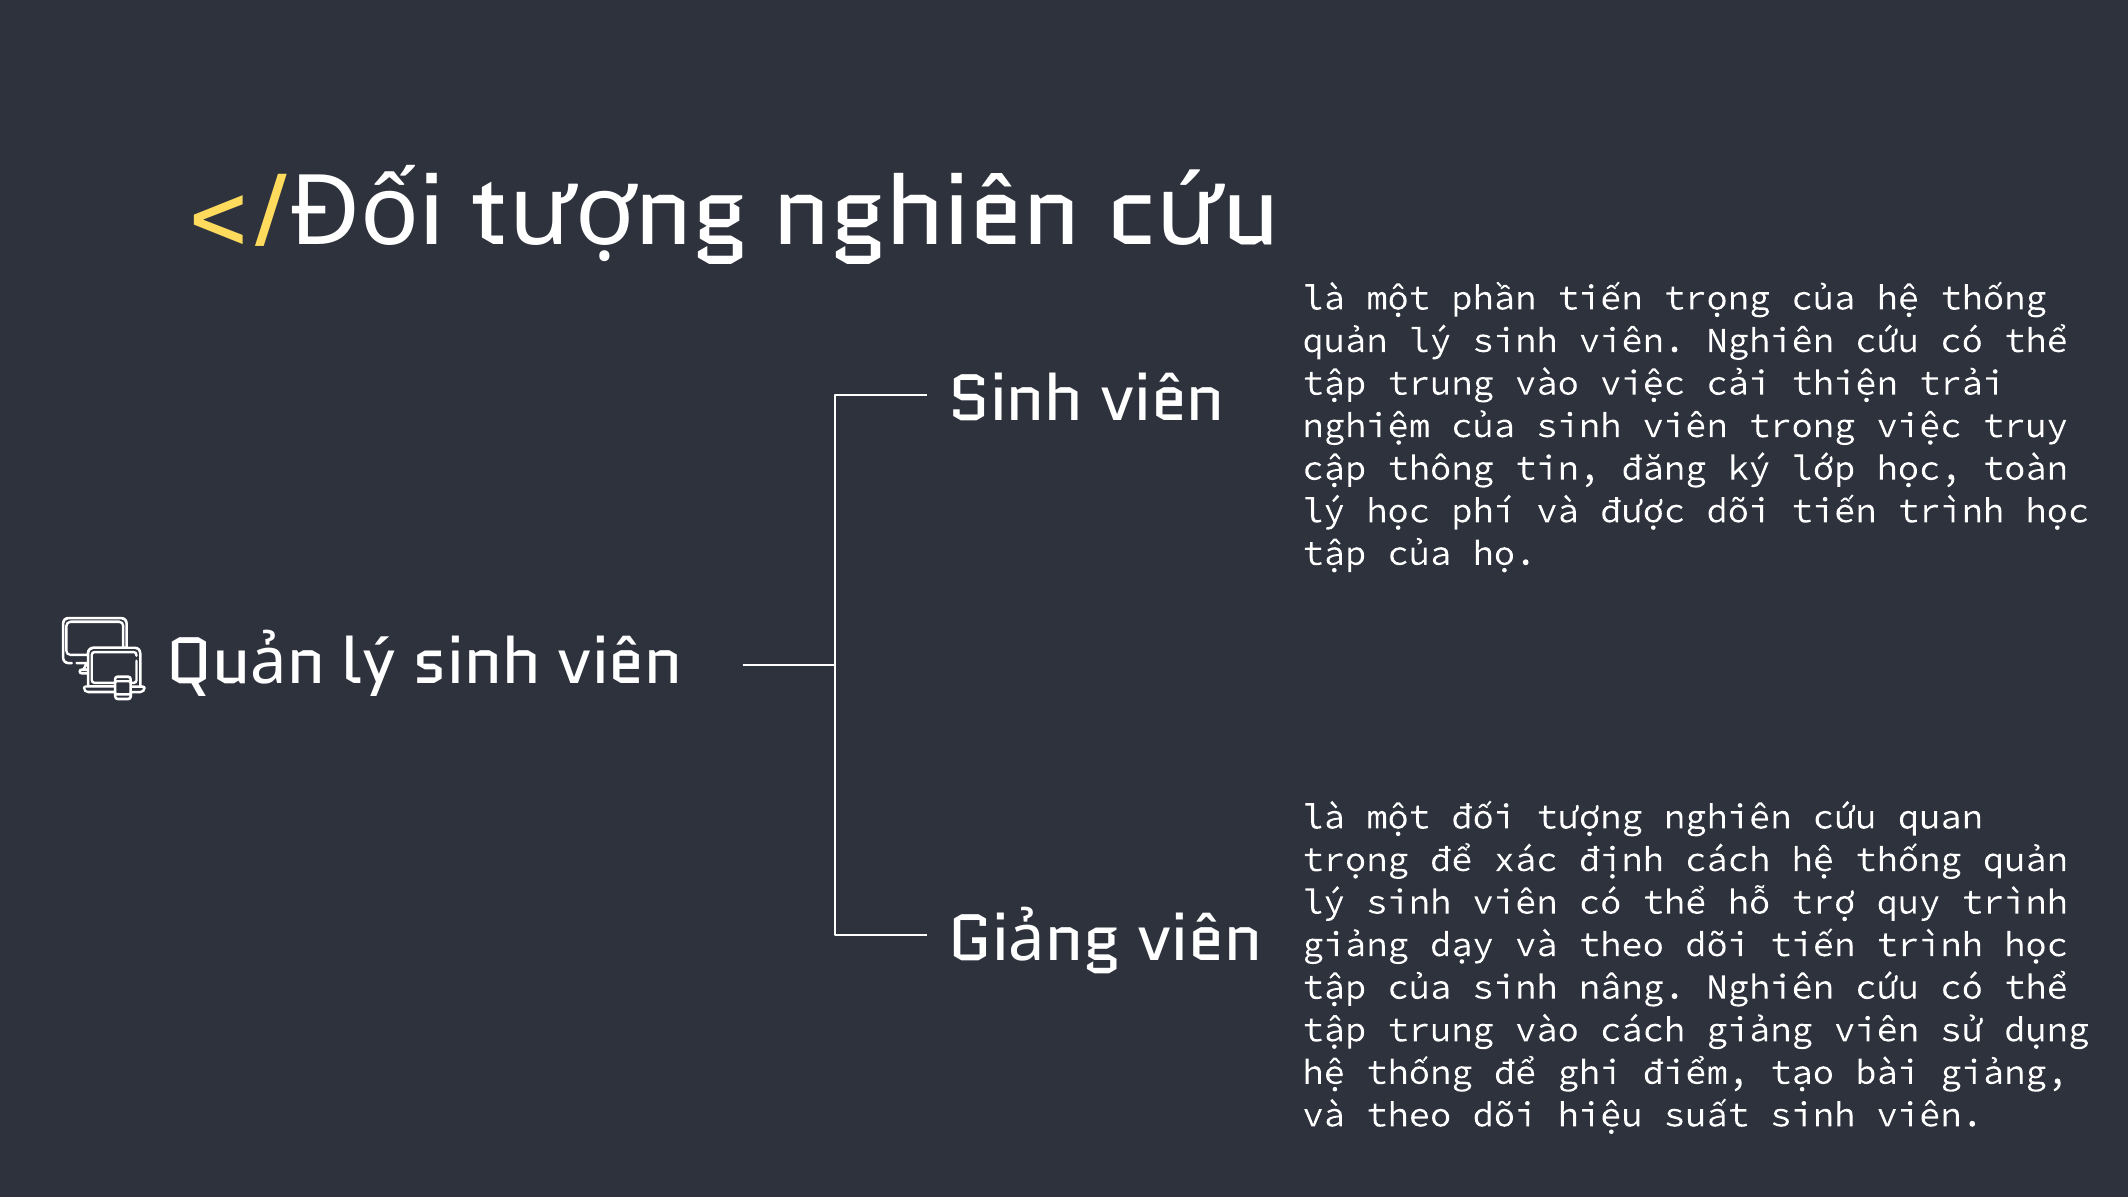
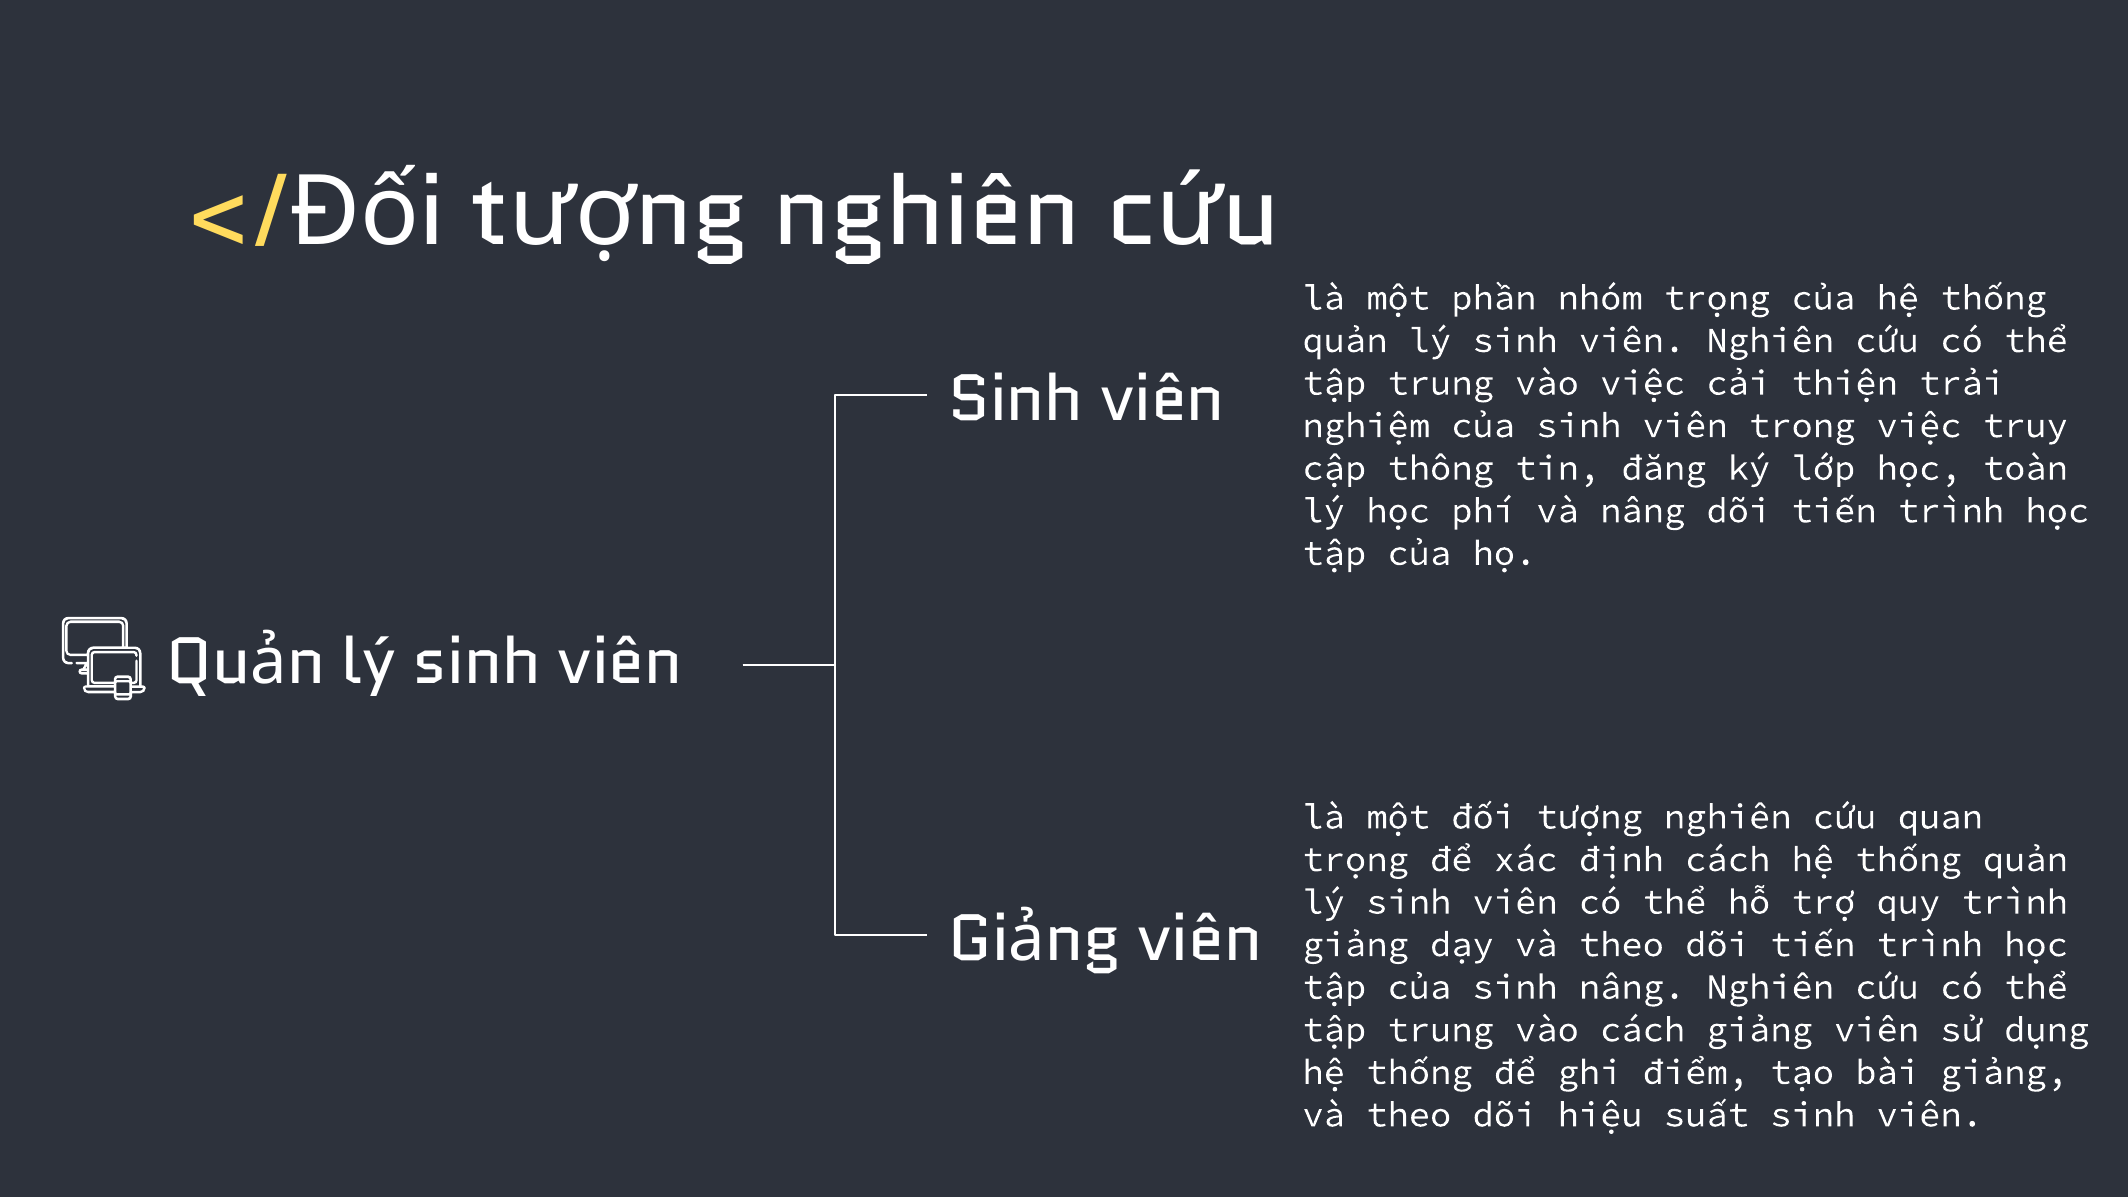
phần tiến: tiến -> nhóm (1600, 298)
và được: được -> nâng (1643, 511)
